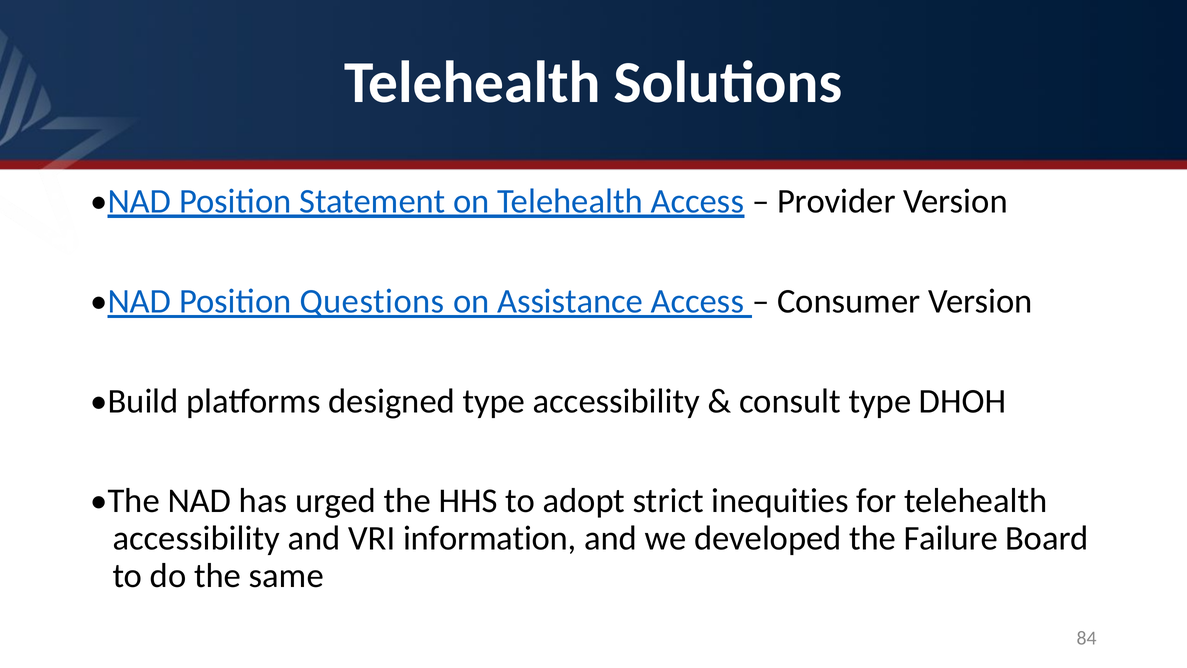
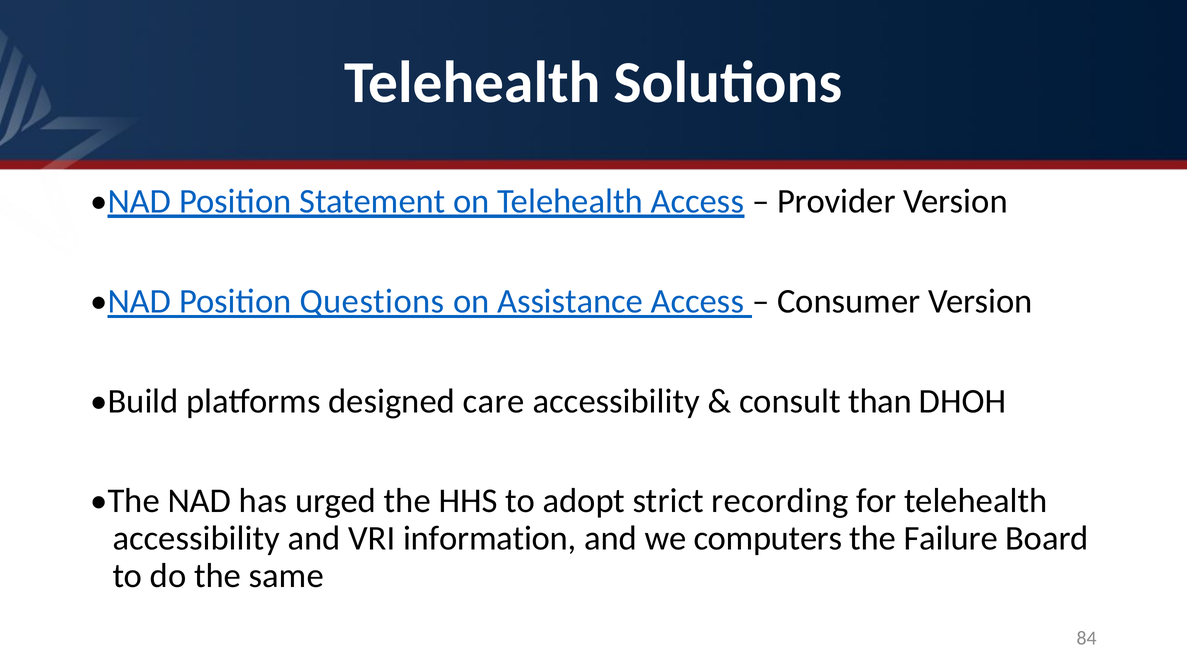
designed type: type -> care (494, 401)
consult type: type -> than (880, 401)
inequities: inequities -> recording (780, 501)
developed: developed -> computers (768, 538)
